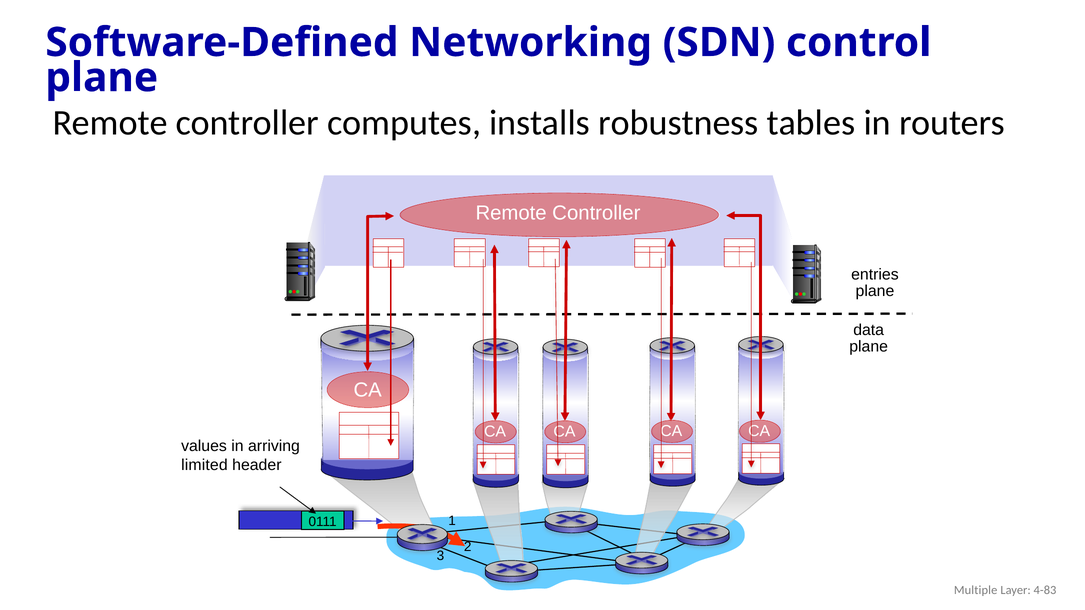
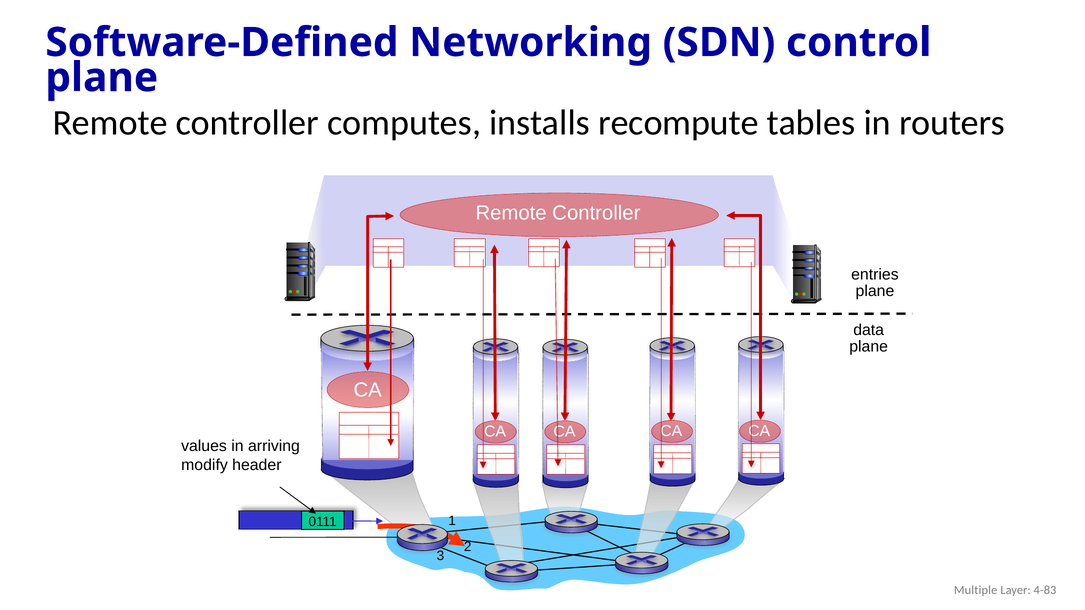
robustness: robustness -> recompute (678, 123)
limited: limited -> modify (204, 465)
